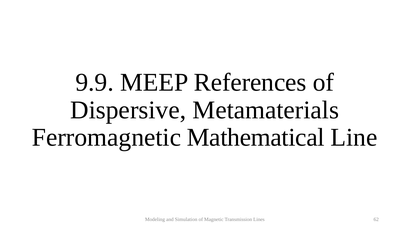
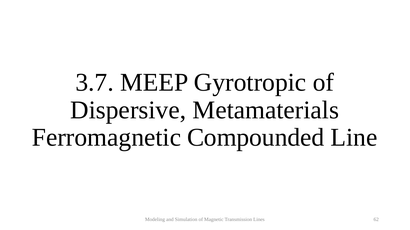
9.9: 9.9 -> 3.7 (95, 83)
References: References -> Gyrotropic (250, 83)
Mathematical: Mathematical -> Compounded (256, 138)
